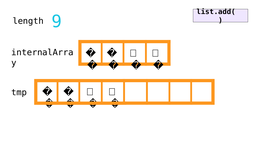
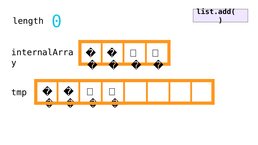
9: 9 -> 0 (57, 22)
